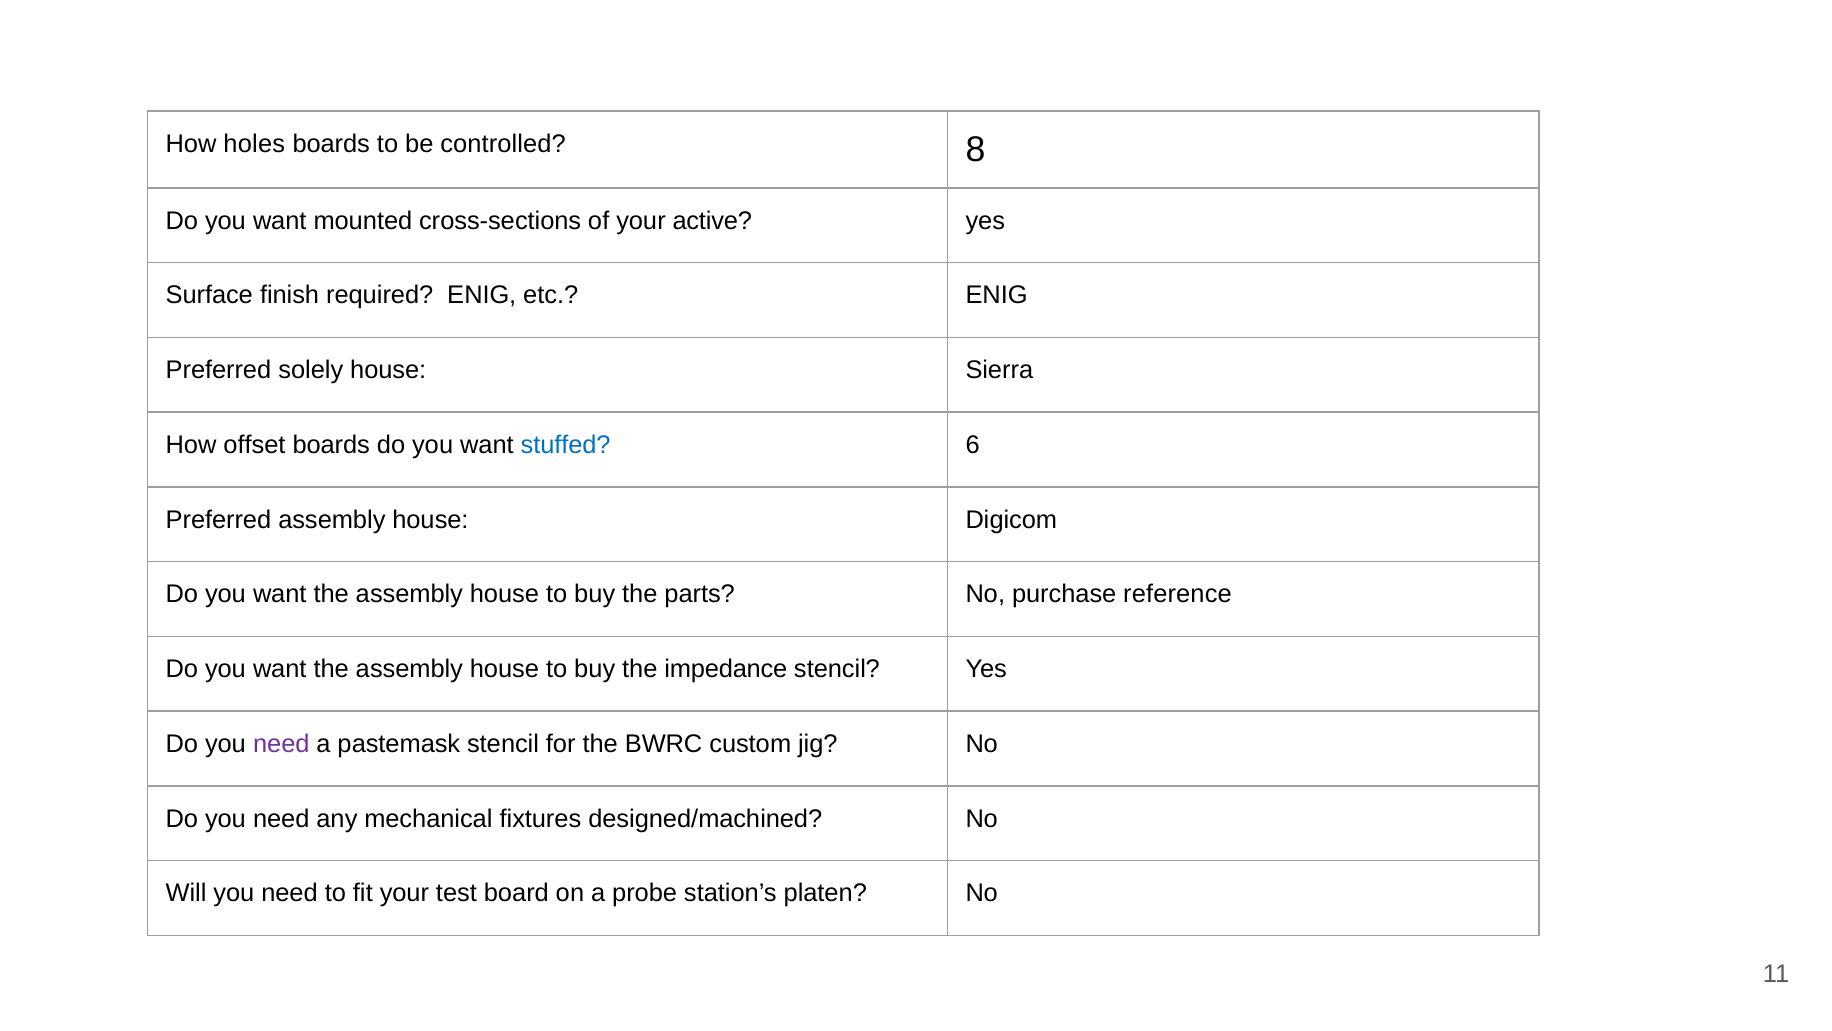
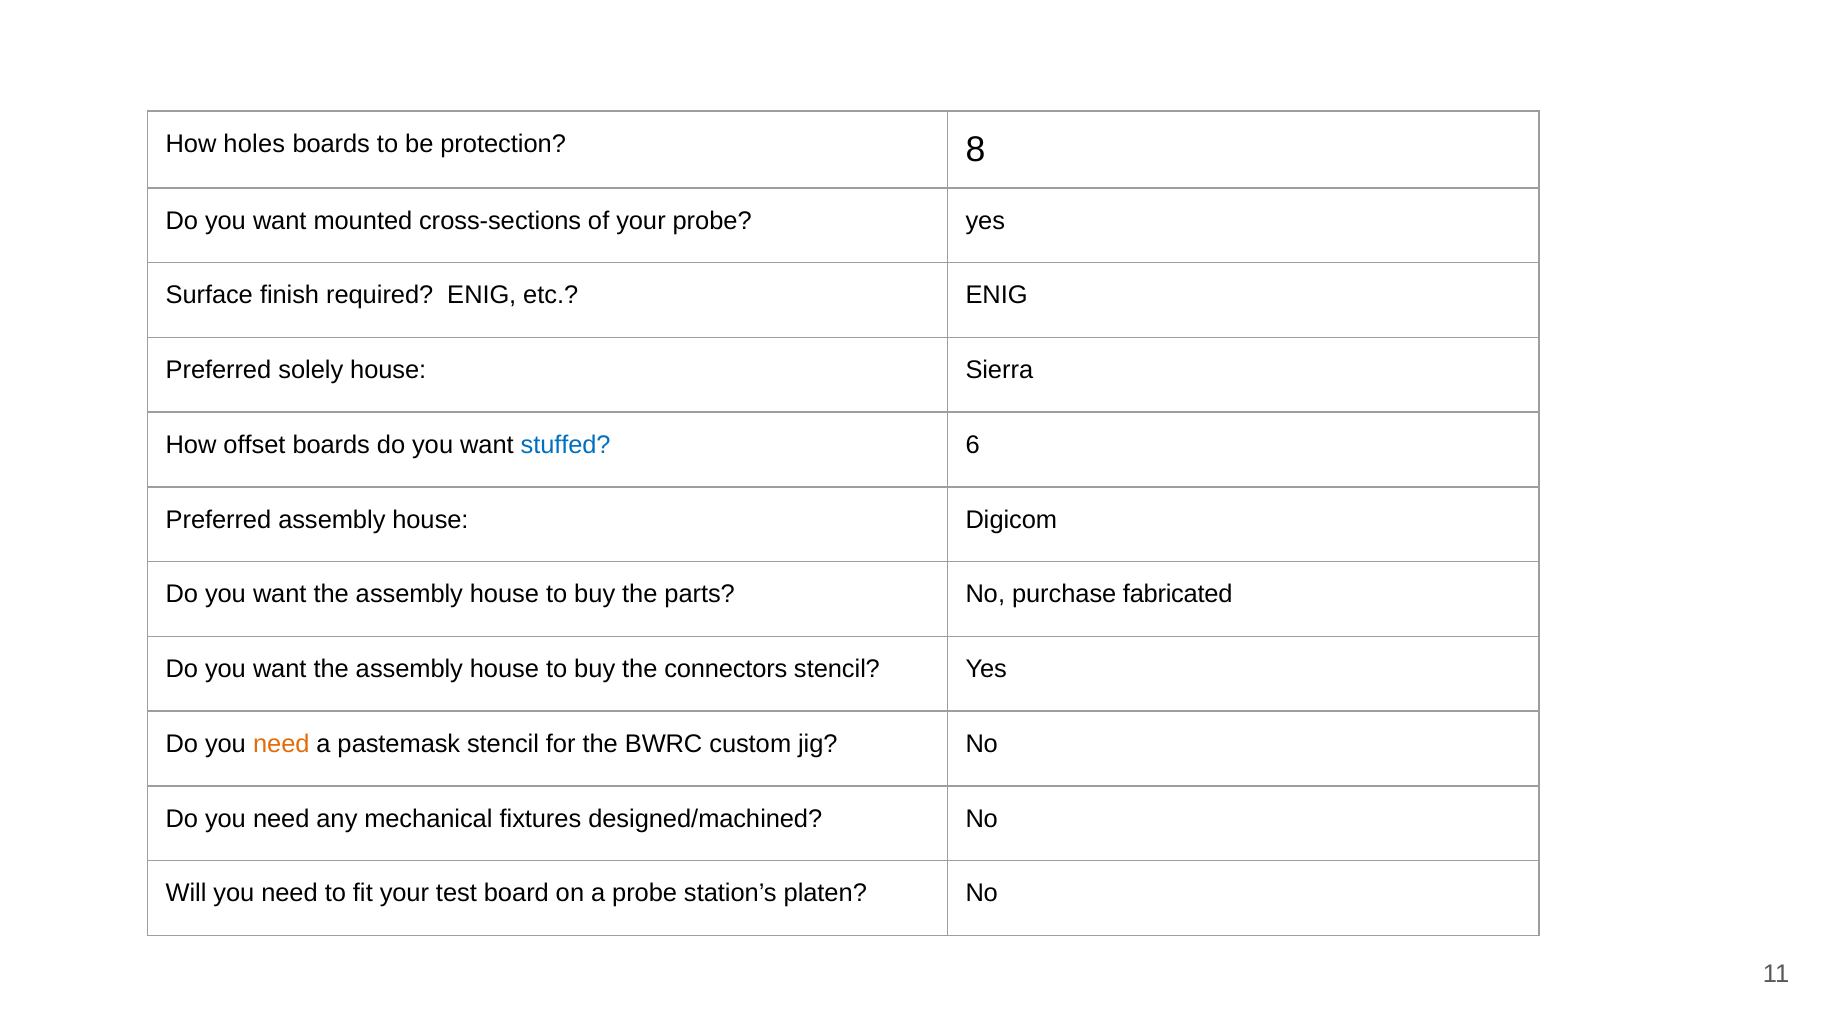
controlled: controlled -> protection (503, 144)
your active: active -> probe (712, 221)
reference: reference -> fabricated (1178, 594)
impedance: impedance -> connectors (726, 669)
need colour: purple -> orange (281, 744)
